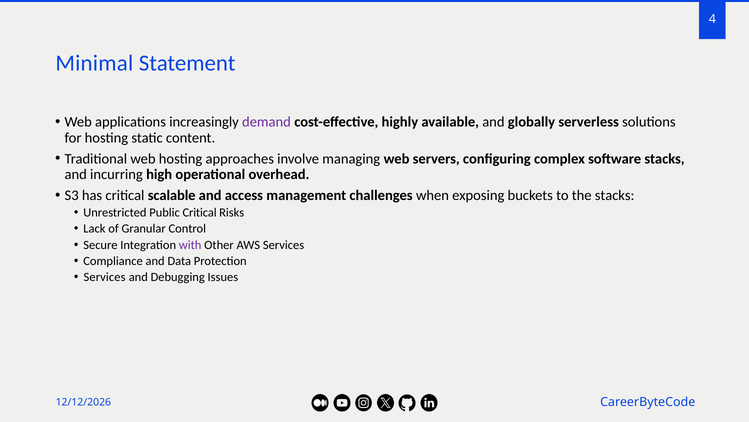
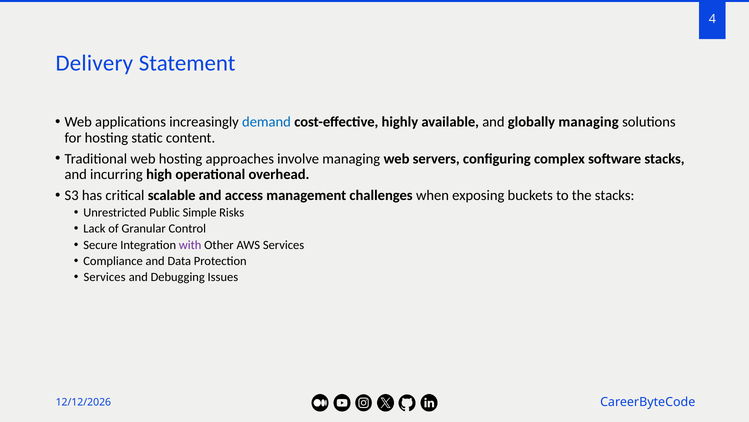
Minimal: Minimal -> Delivery (94, 63)
demand colour: purple -> blue (266, 122)
globally serverless: serverless -> managing (589, 122)
Public Critical: Critical -> Simple (200, 212)
